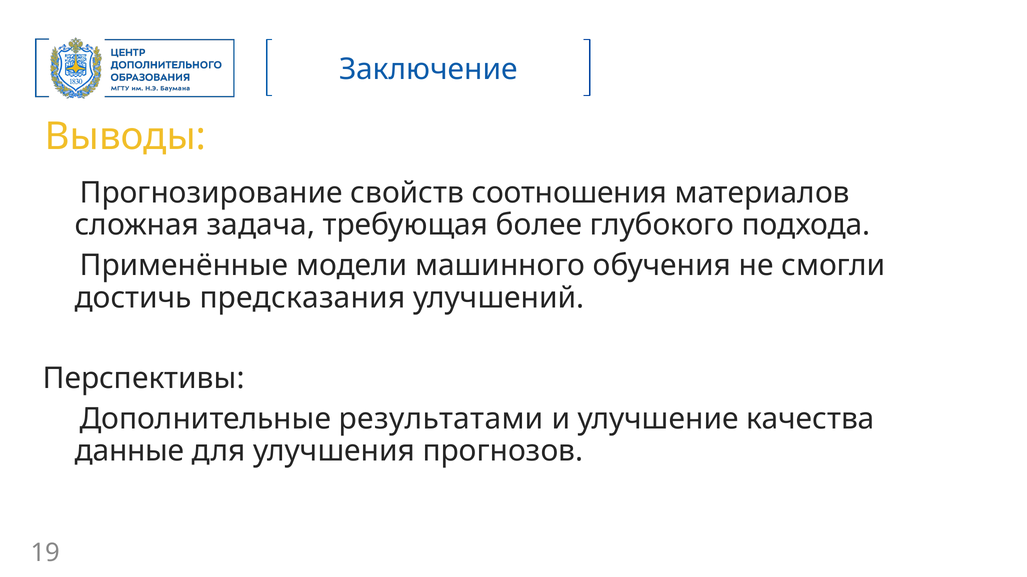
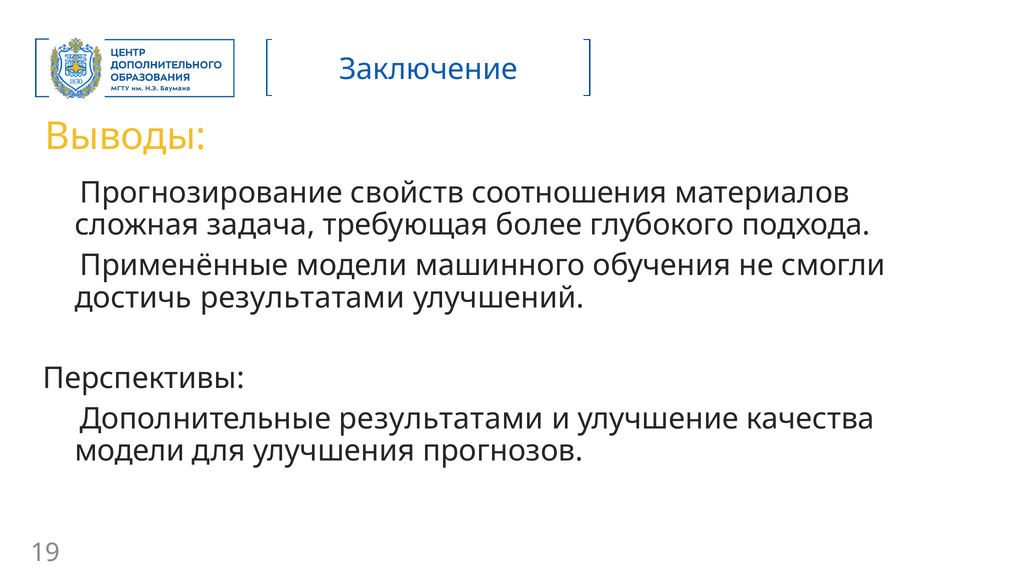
достичь предсказания: предсказания -> результатами (302, 298)
данные: данные -> модели (130, 452)
